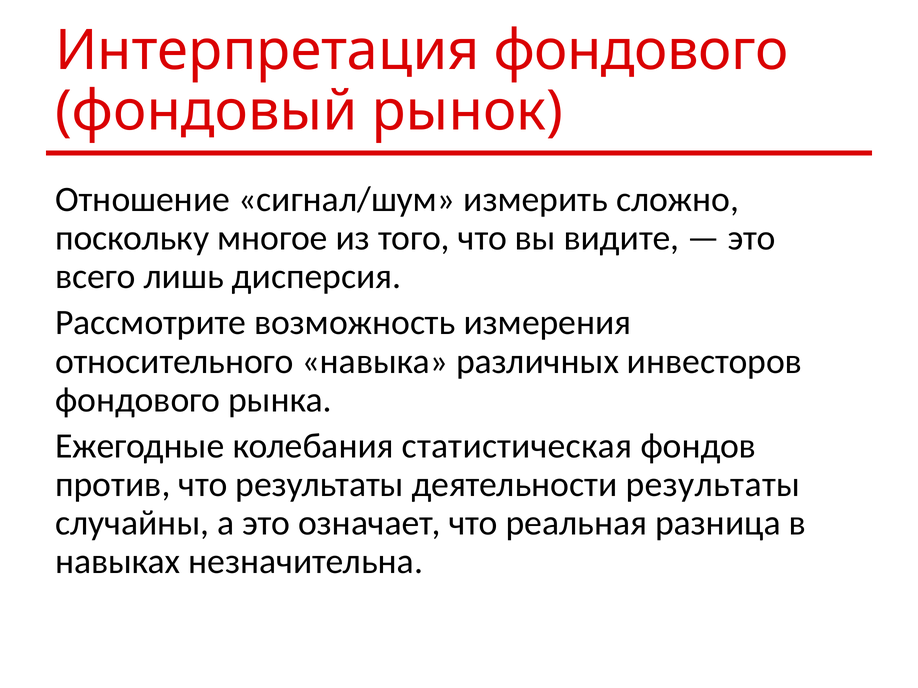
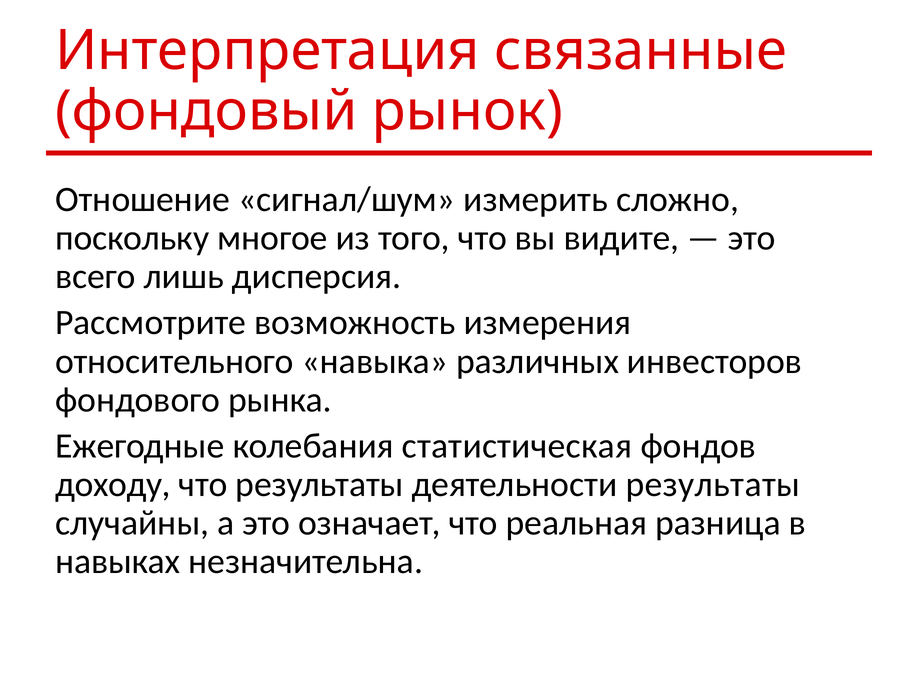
Интерпретация фондового: фондового -> связанные (641, 51)
против: против -> доходу (113, 485)
